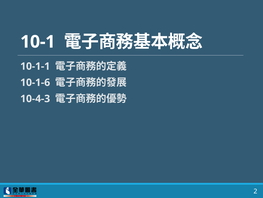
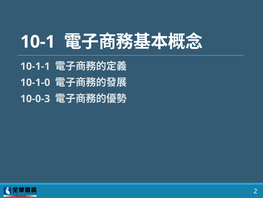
10-1-6: 10-1-6 -> 10-1-0 (35, 82)
10-4-3: 10-4-3 -> 10-0-3 (35, 98)
